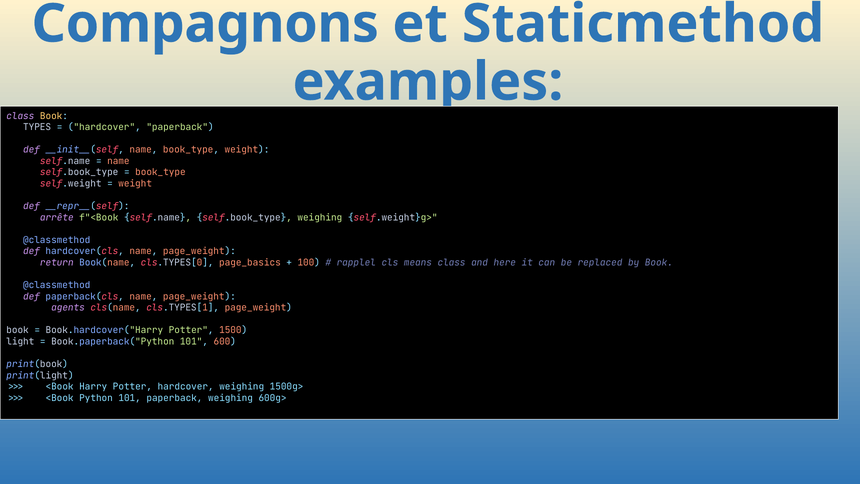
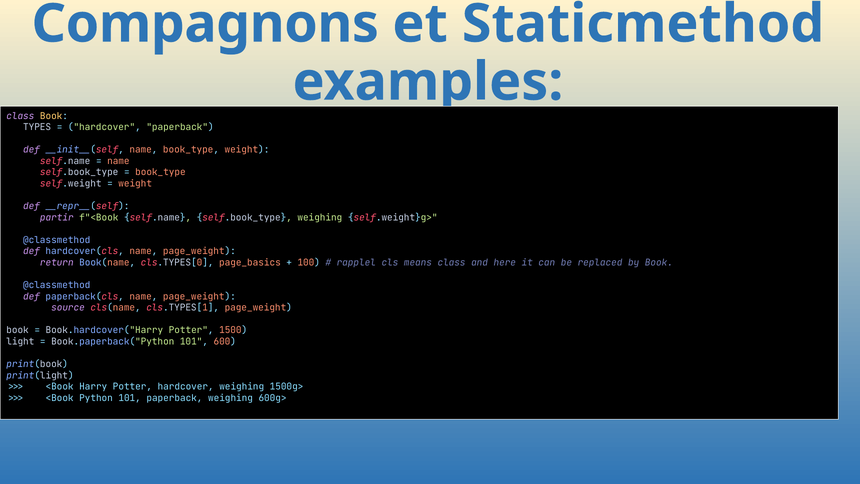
arrête: arrête -> partir (57, 217)
agents: agents -> source (68, 308)
